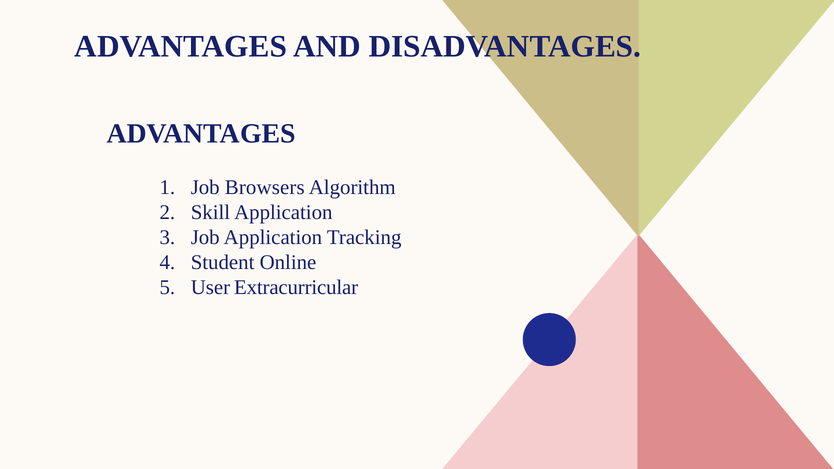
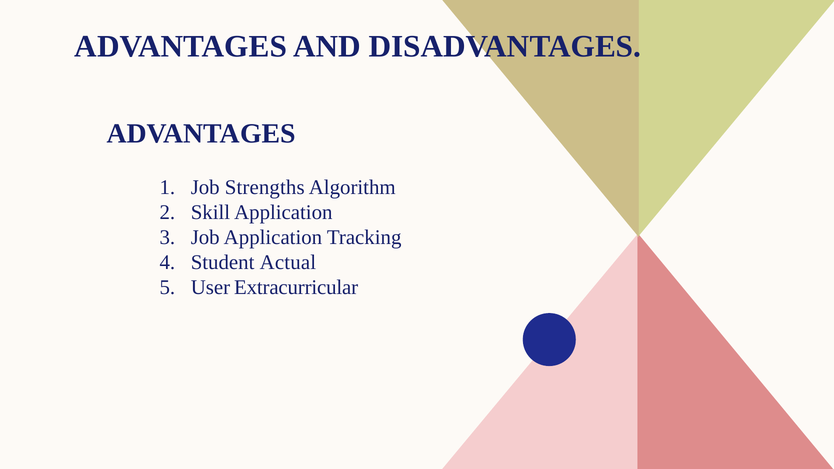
Browsers: Browsers -> Strengths (265, 187)
Online: Online -> Actual (288, 263)
